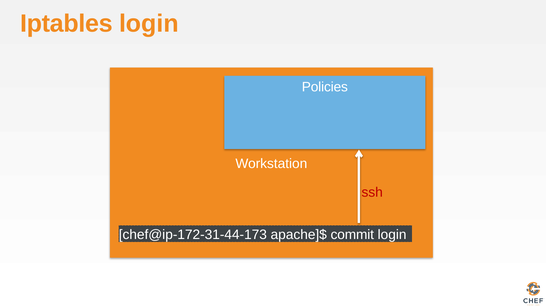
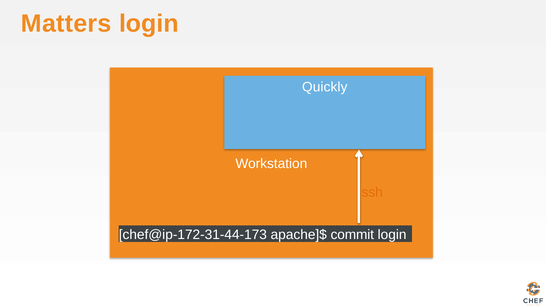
Iptables: Iptables -> Matters (66, 24)
Policies: Policies -> Quickly (325, 87)
ssh colour: red -> orange (372, 192)
